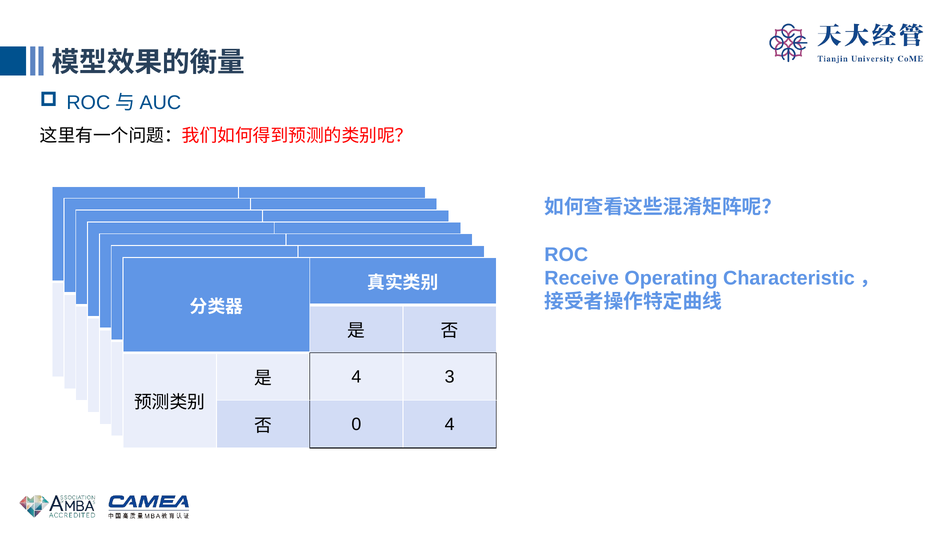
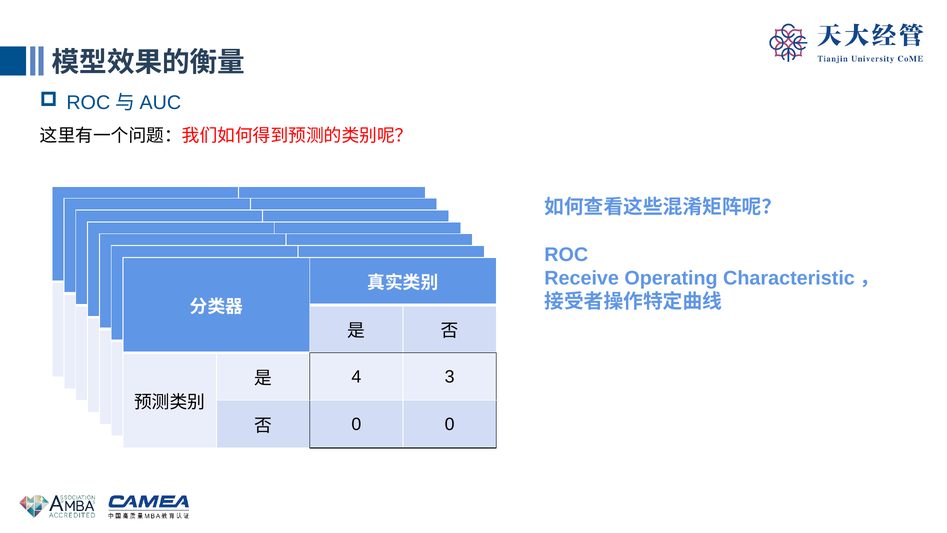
0 4: 4 -> 0 (450, 424)
